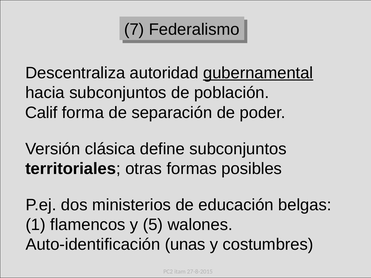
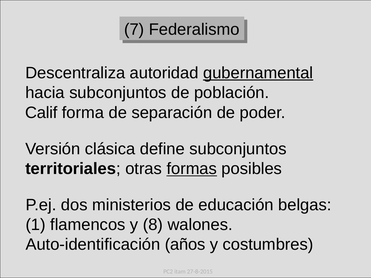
formas underline: none -> present (192, 169)
5: 5 -> 8 (153, 225)
unas: unas -> años (185, 245)
